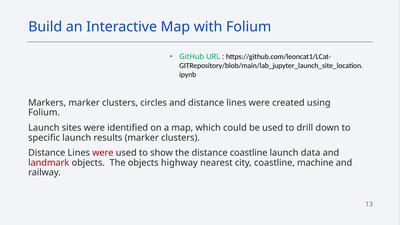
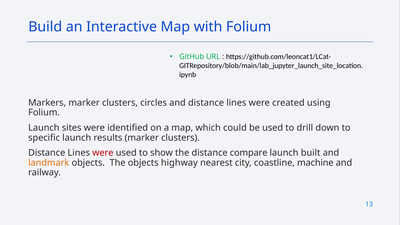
distance coastline: coastline -> compare (249, 153)
data: data -> built (311, 153)
landmark colour: red -> orange (49, 163)
